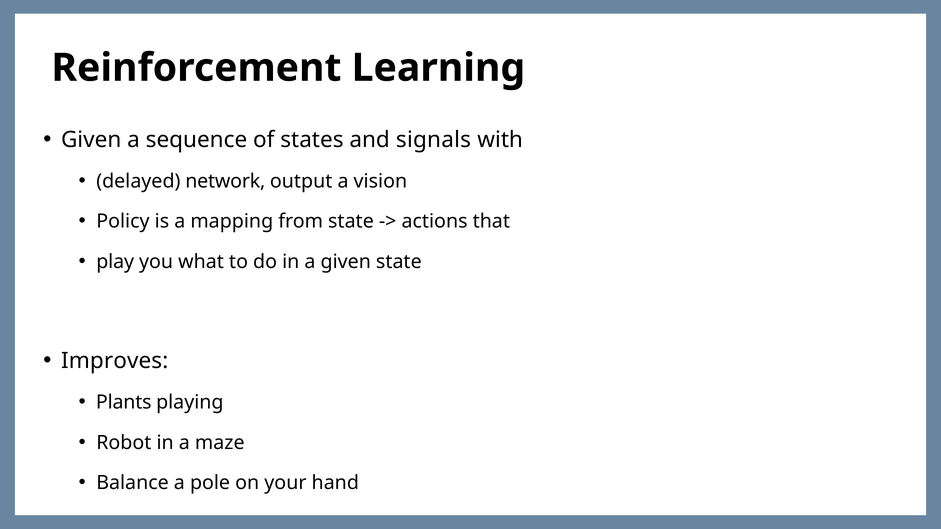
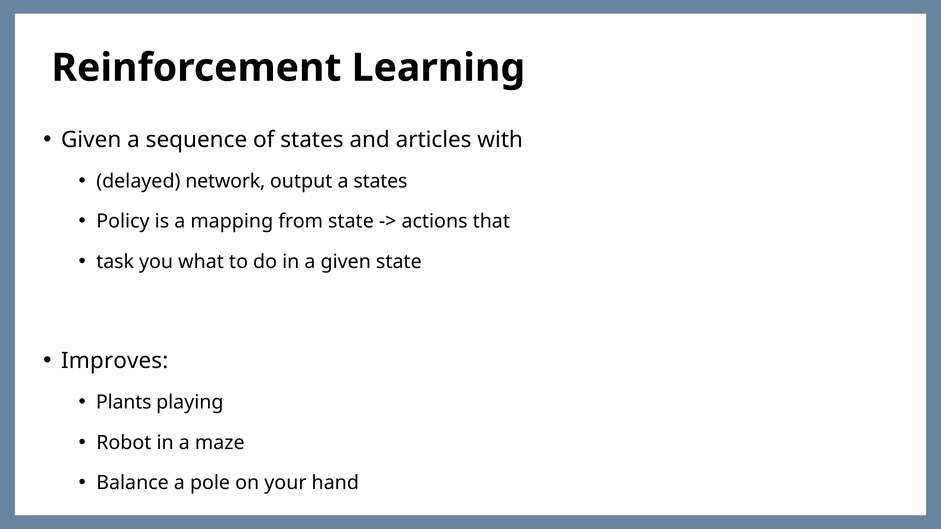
signals: signals -> articles (434, 140)
a vision: vision -> states (380, 181)
play: play -> task (115, 262)
